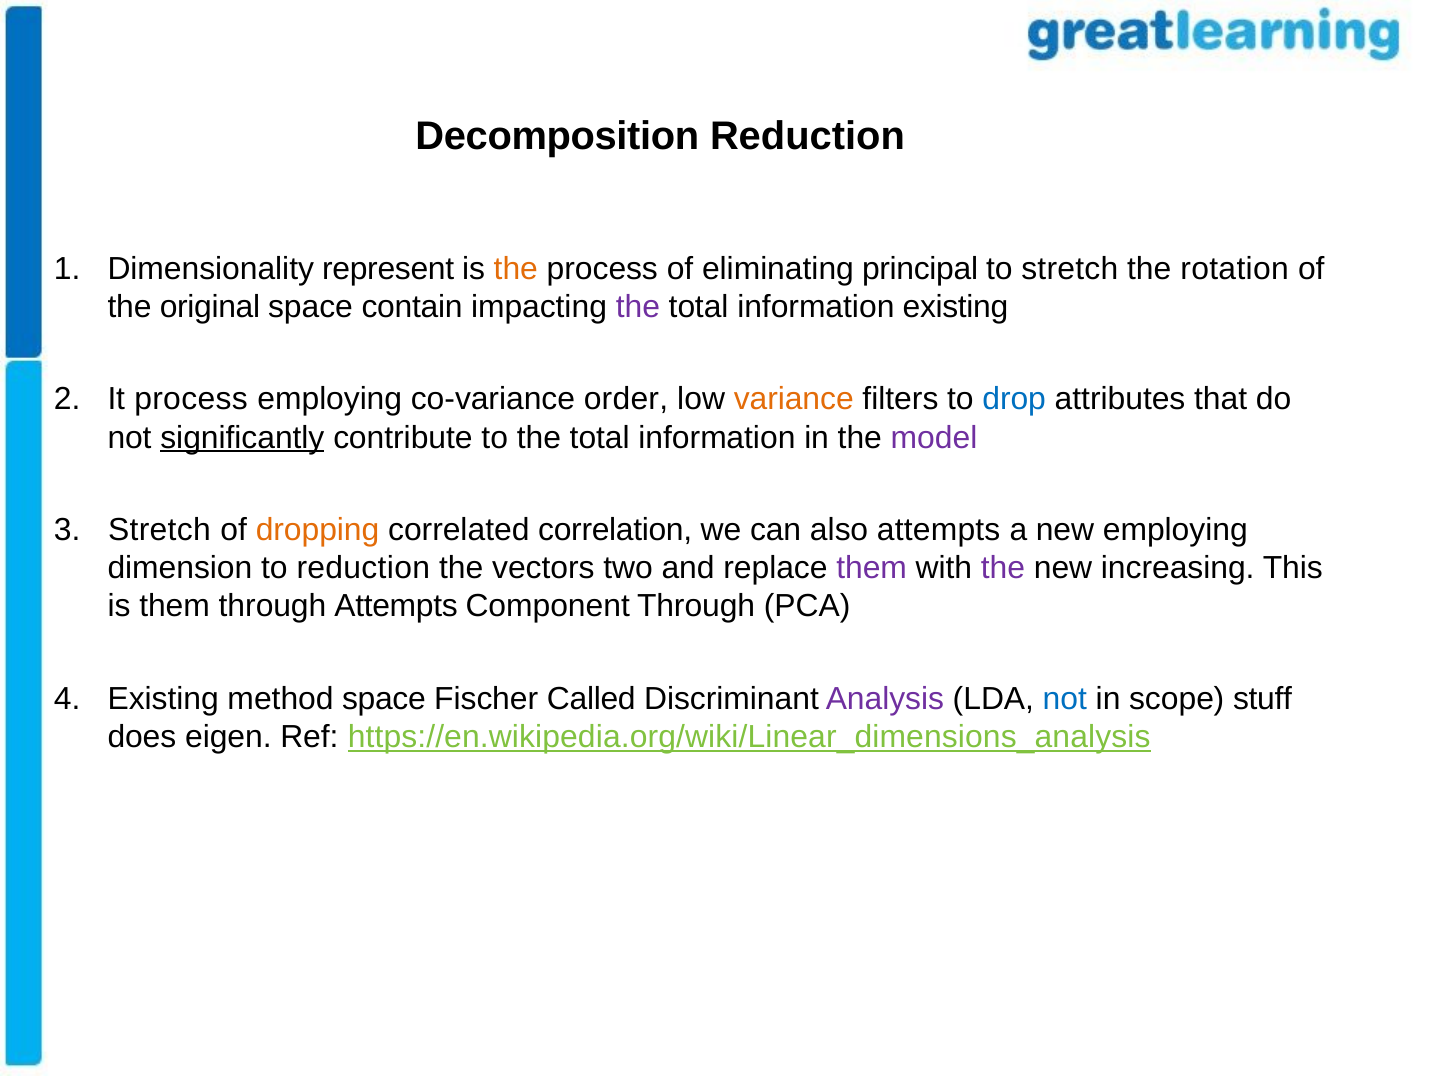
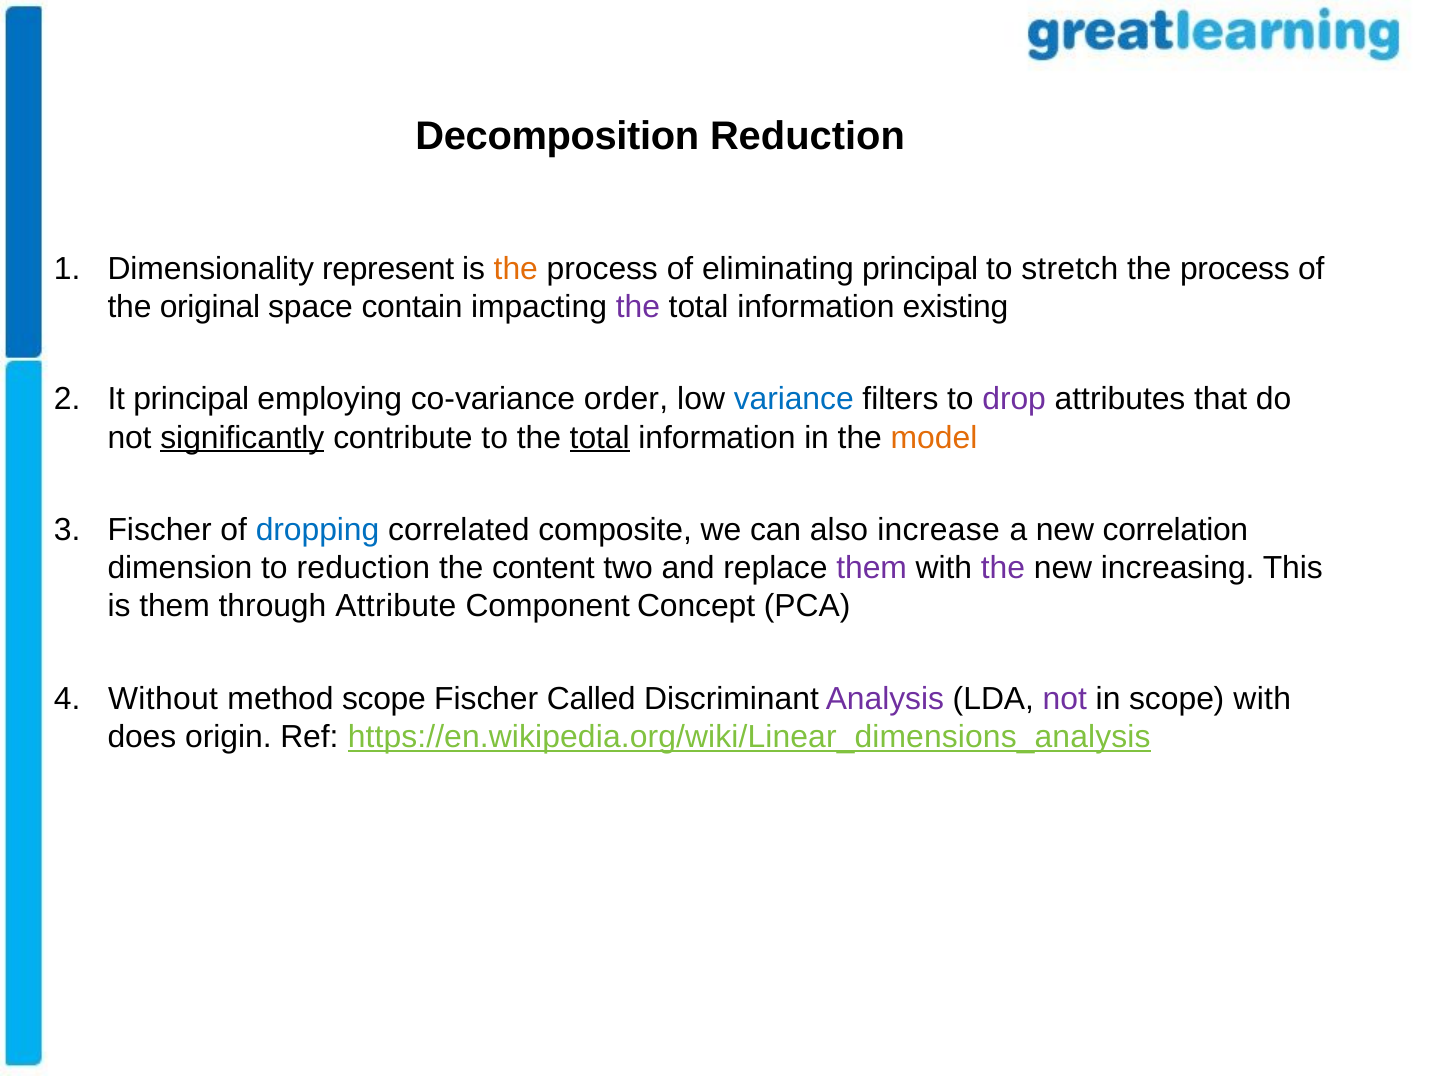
rotation: rotation -> process (1235, 269)
It process: process -> principal (191, 399)
variance colour: orange -> blue (794, 399)
drop colour: blue -> purple (1014, 399)
total underline: none -> present (600, 437)
model colour: purple -> orange (934, 437)
Stretch: Stretch -> Fischer (160, 530)
dropping colour: orange -> blue (318, 530)
correlation: correlation -> composite (615, 530)
also attempts: attempts -> increase (939, 530)
new employing: employing -> correlation (1175, 530)
vectors: vectors -> content (543, 568)
through Attempts: Attempts -> Attribute (396, 606)
Component Through: Through -> Concept (696, 606)
Existing: Existing -> Without (163, 698)
method space: space -> scope (384, 698)
not colour: blue -> purple (1065, 698)
scope stuff: stuff -> with (1262, 698)
eigen: eigen -> origin (228, 737)
